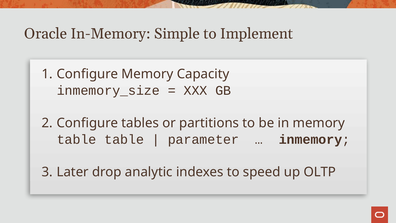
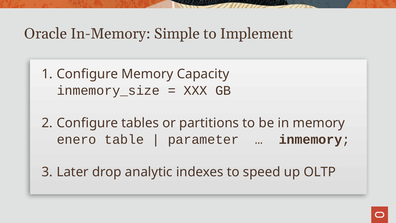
table: table -> enero (77, 139)
